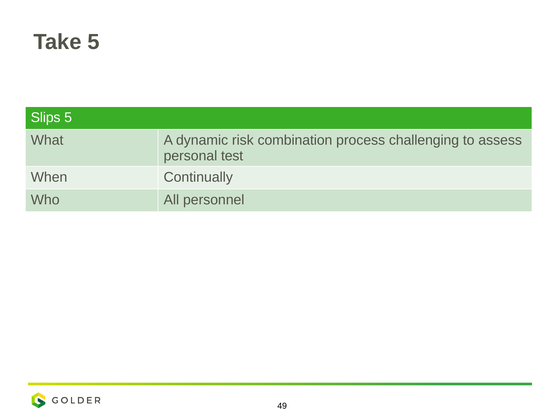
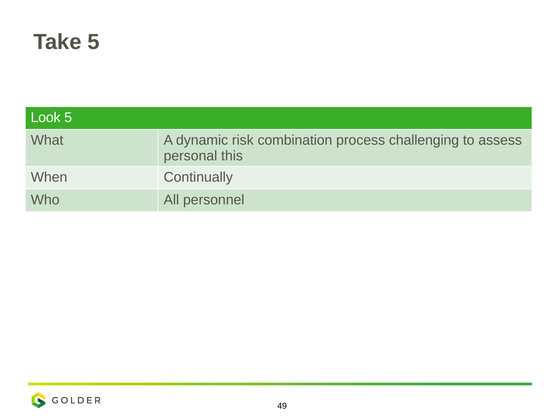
Slips: Slips -> Look (46, 117)
test: test -> this (232, 156)
